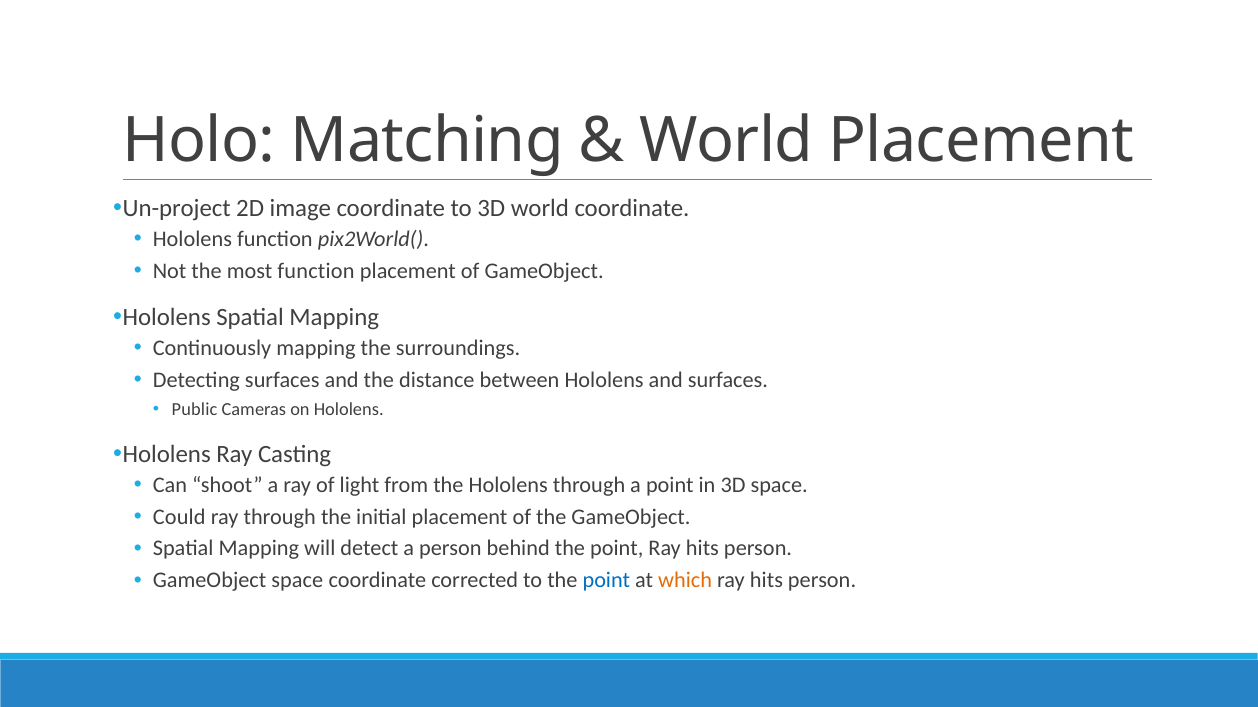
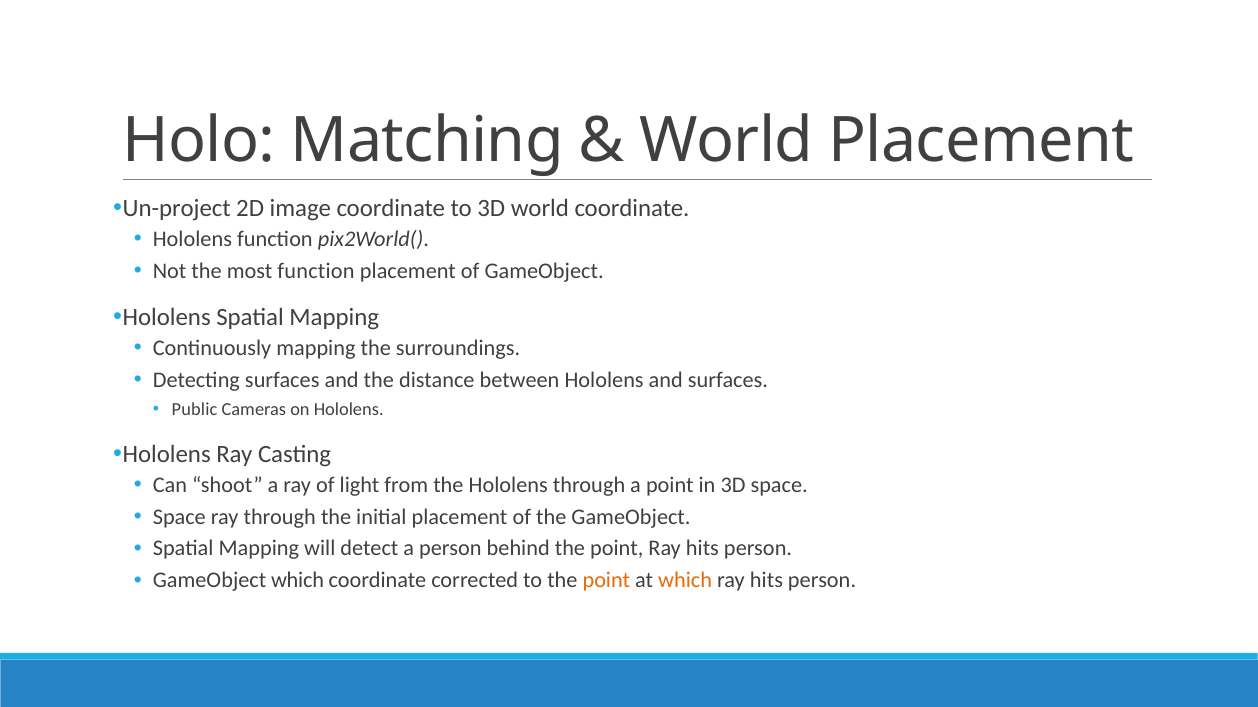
Could: Could -> Space (179, 517)
GameObject space: space -> which (297, 581)
point colour: blue -> orange (606, 581)
